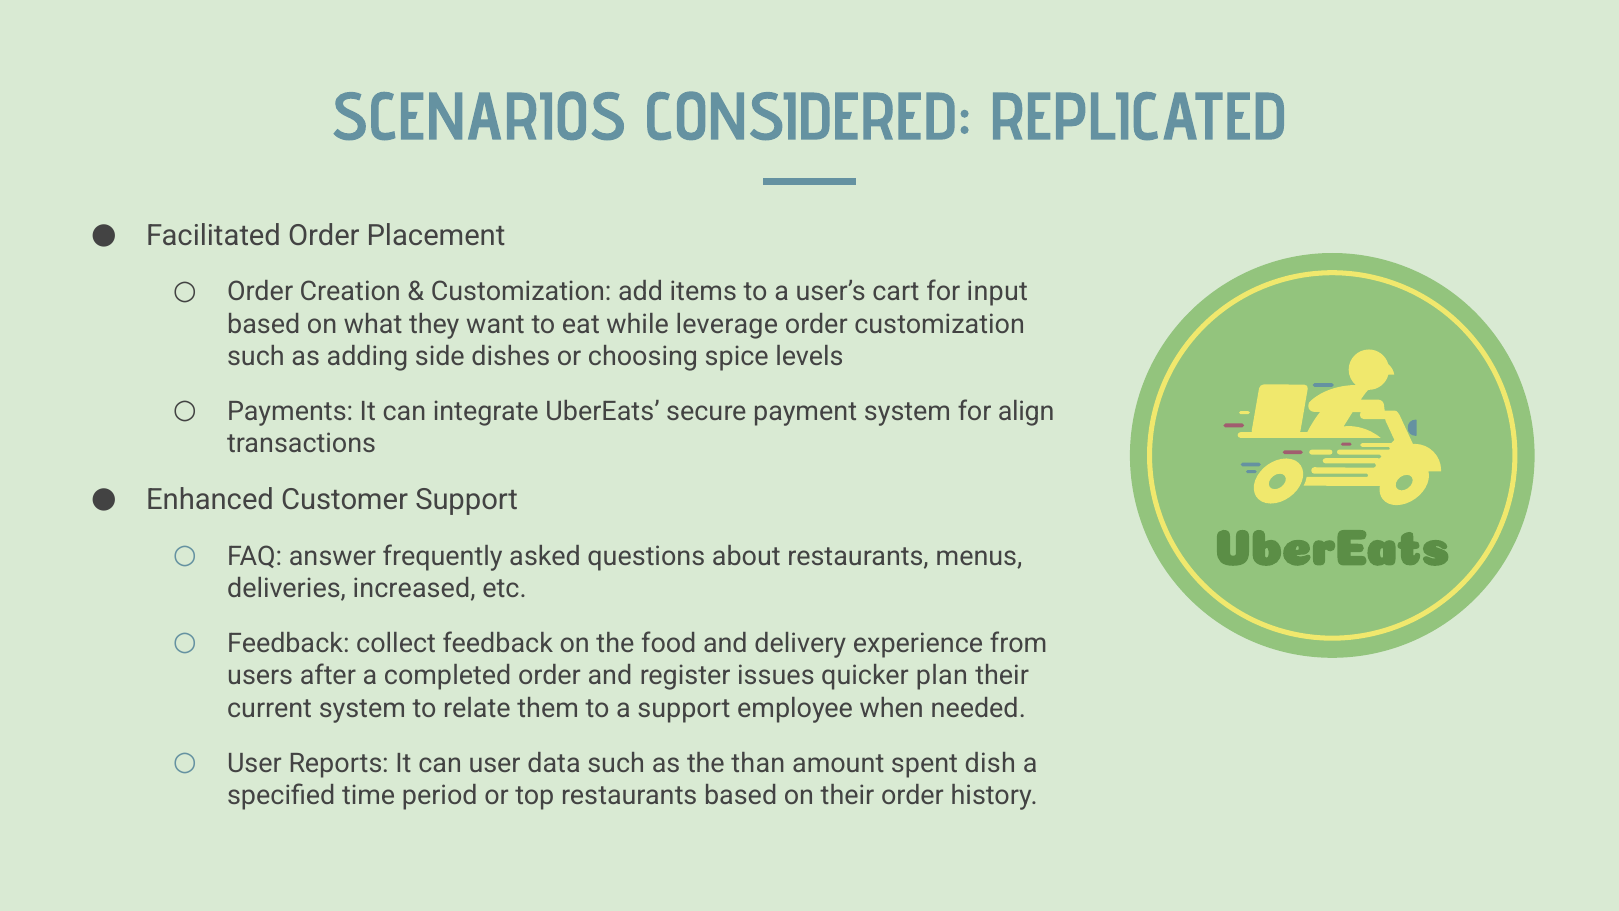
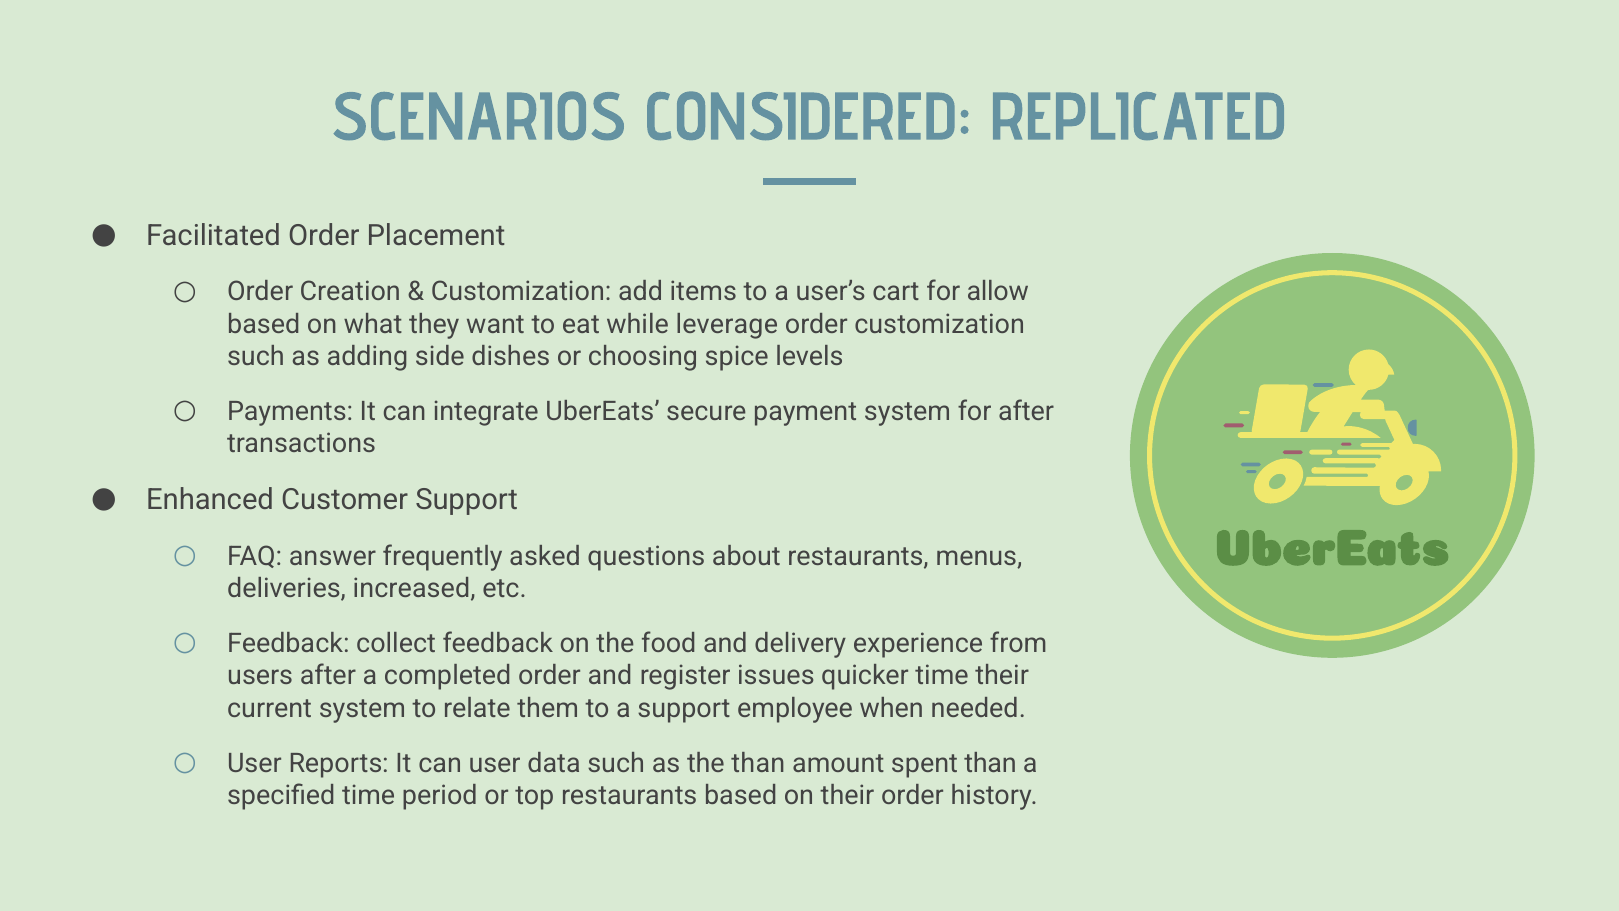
input: input -> allow (998, 292)
for align: align -> after (1026, 411)
quicker plan: plan -> time (942, 676)
spent dish: dish -> than (991, 763)
